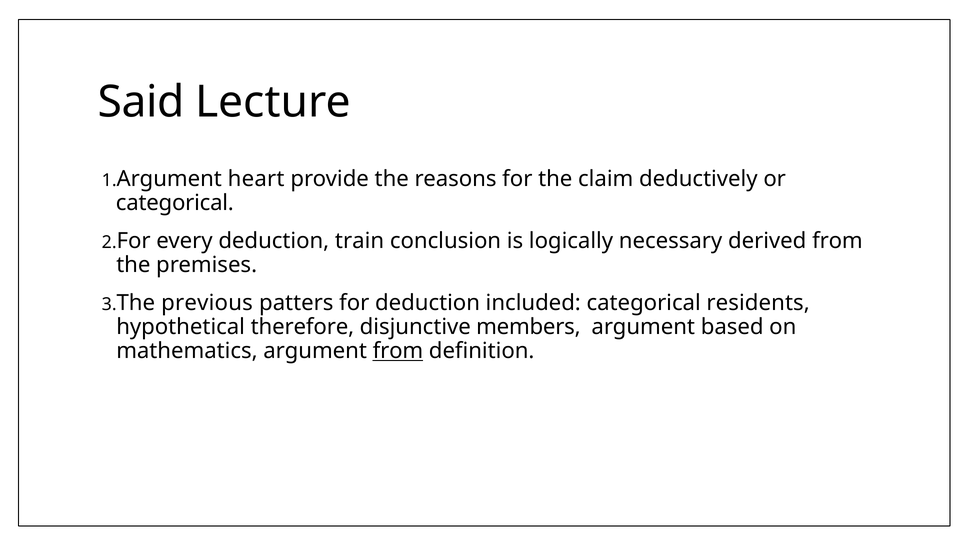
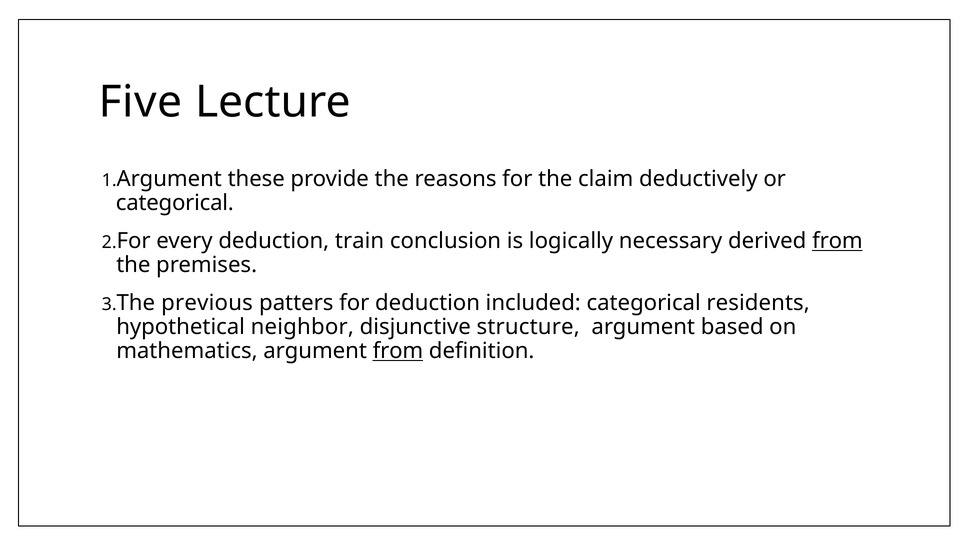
Said: Said -> Five (141, 102)
heart: heart -> these (256, 179)
from underline: none -> present (837, 241)
therefore: therefore -> neighbor (302, 327)
members: members -> structure (528, 327)
